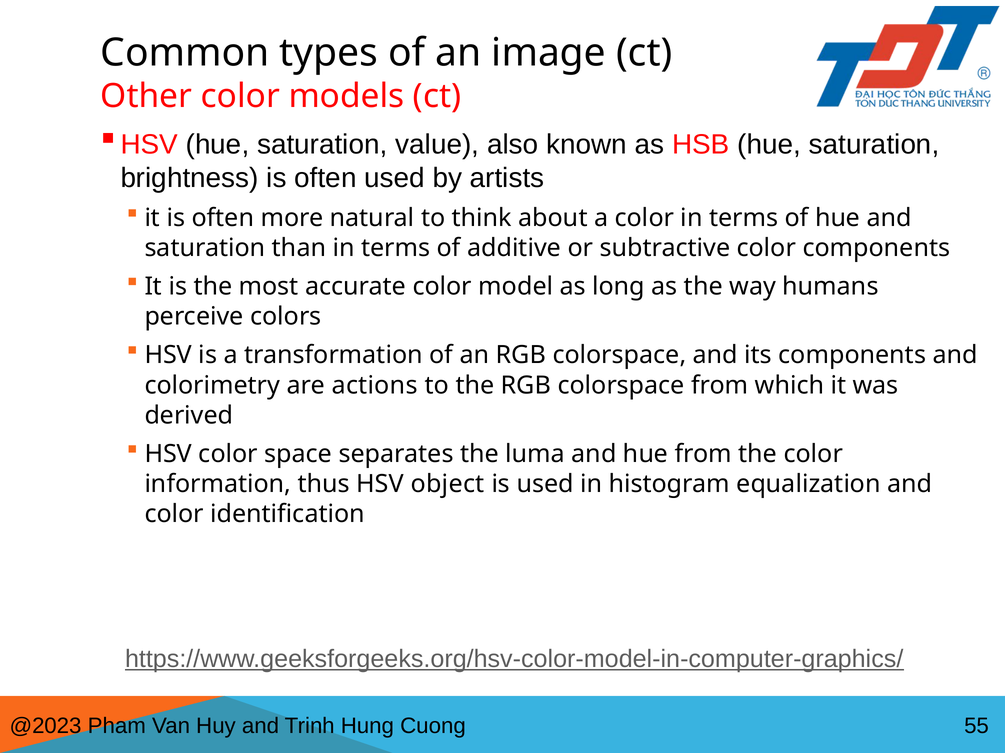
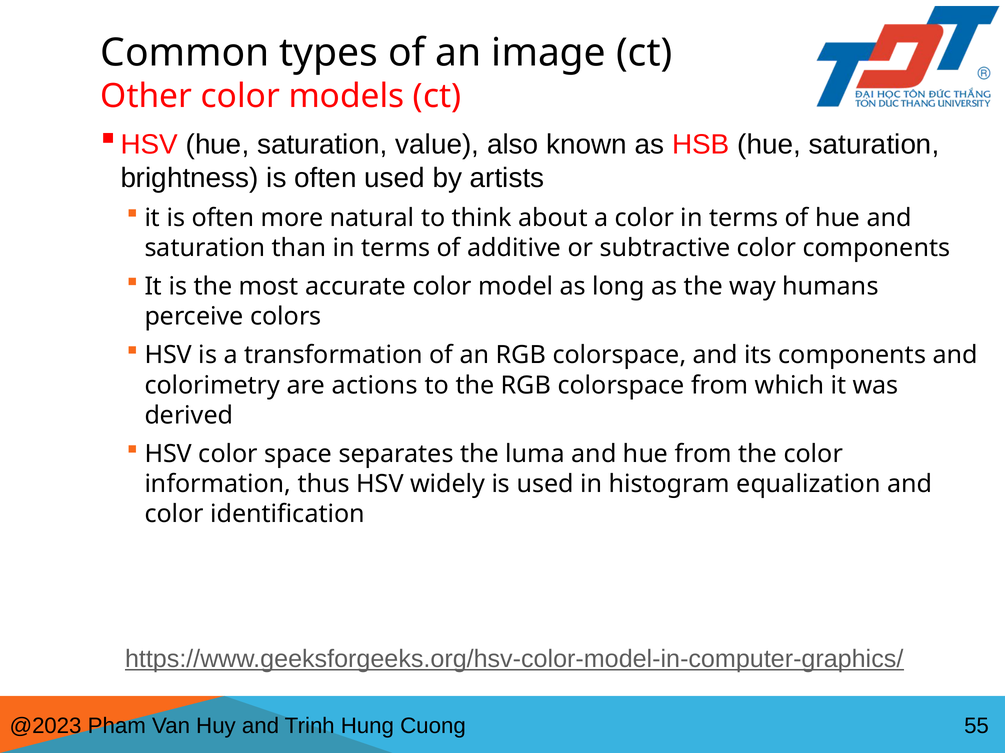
object: object -> widely (448, 485)
